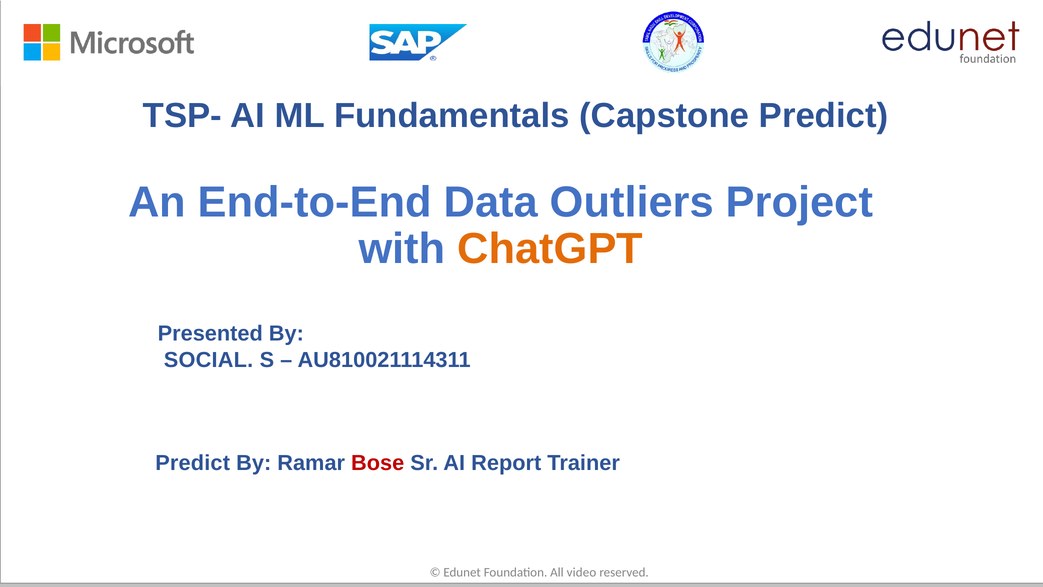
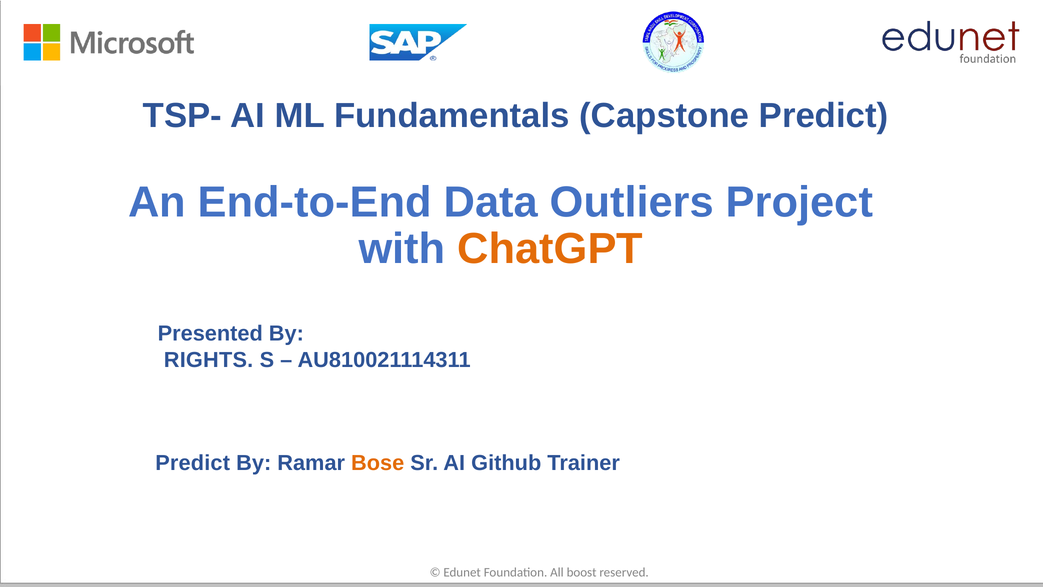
SOCIAL: SOCIAL -> RIGHTS (209, 360)
Bose colour: red -> orange (378, 463)
Report: Report -> Github (506, 463)
video: video -> boost (582, 572)
